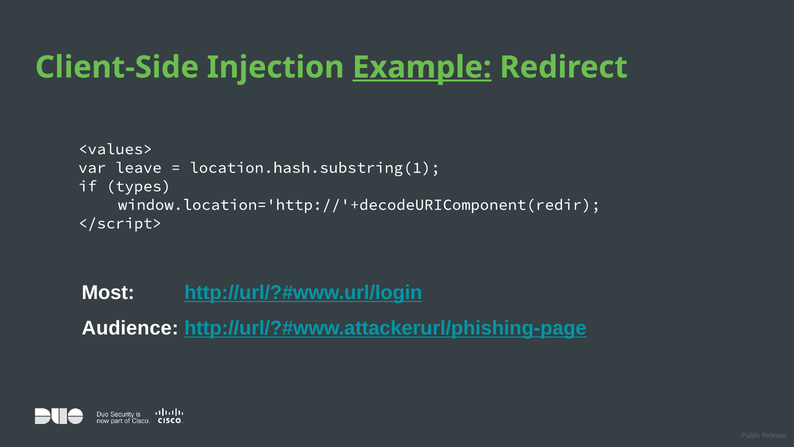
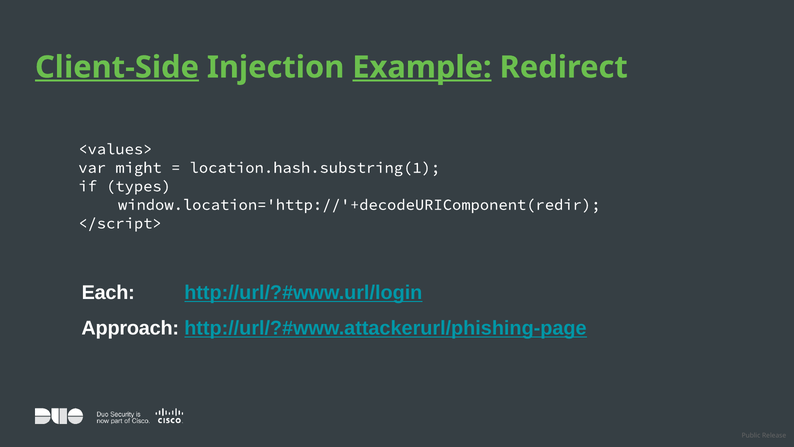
Client-Side underline: none -> present (117, 67)
leave: leave -> might (139, 168)
Most: Most -> Each (108, 292)
Audience: Audience -> Approach (130, 328)
